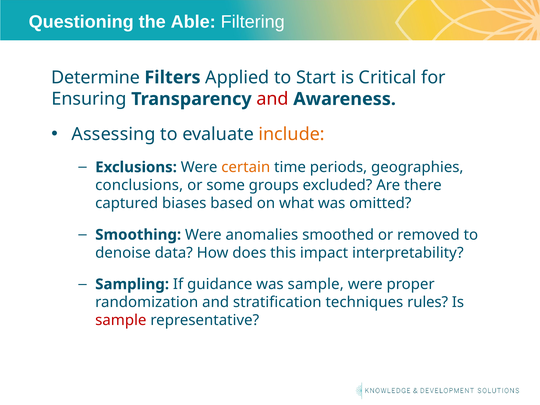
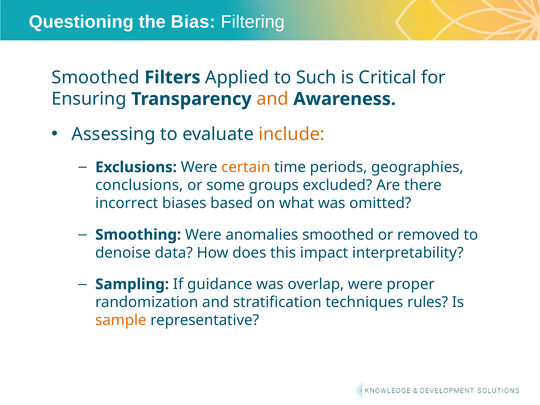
Able: Able -> Bias (193, 22)
Determine: Determine -> Smoothed (95, 77)
Start: Start -> Such (316, 77)
and colour: red -> orange (272, 99)
captured: captured -> incorrect (127, 203)
was sample: sample -> overlap (316, 284)
sample colour: red -> orange (121, 320)
